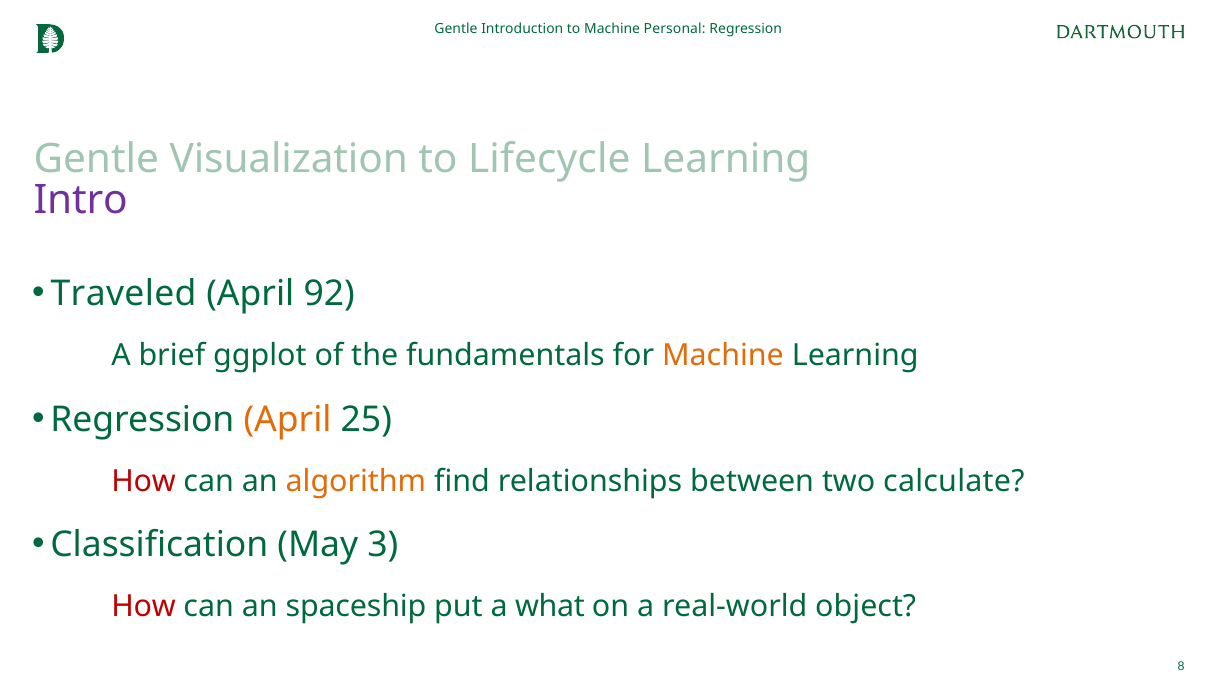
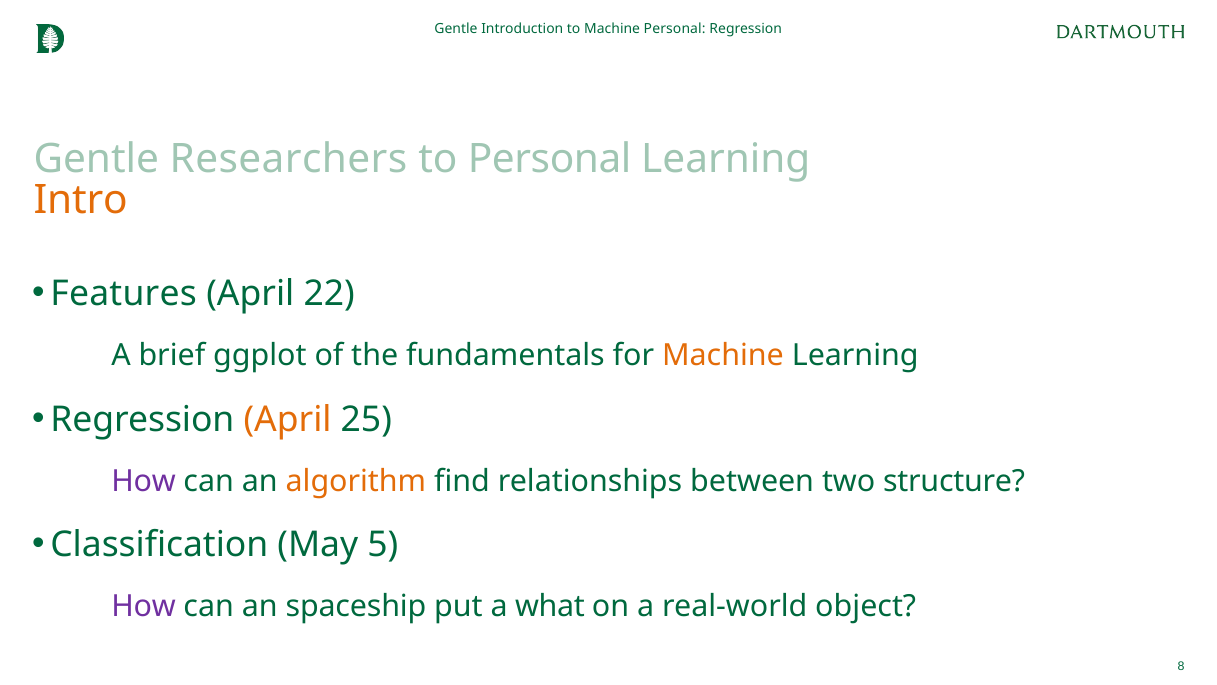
Visualization: Visualization -> Researchers (288, 159)
to Lifecycle: Lifecycle -> Personal (550, 159)
Intro colour: purple -> orange (81, 200)
Traveled: Traveled -> Features (124, 294)
92: 92 -> 22 (329, 294)
How colour: red -> purple (144, 481)
calculate: calculate -> structure (954, 481)
3: 3 -> 5 (383, 545)
How colour: red -> purple (144, 606)
